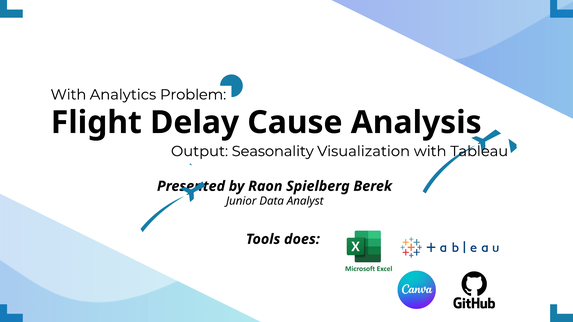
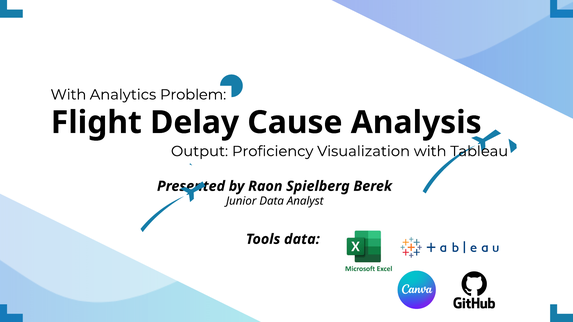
Seasonality: Seasonality -> Proficiency (273, 151)
Tools does: does -> data (302, 239)
